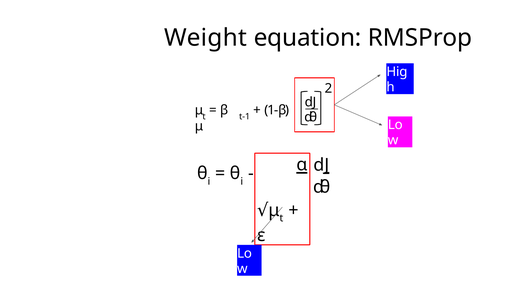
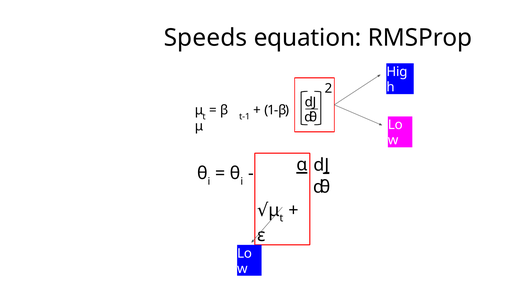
Weight: Weight -> Speeds (205, 38)
